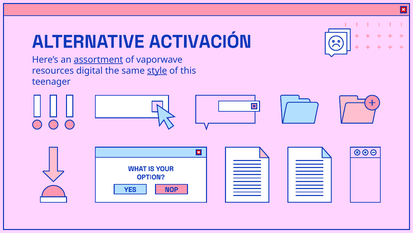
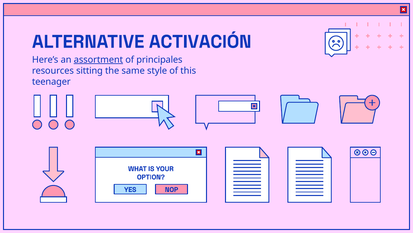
vaporwave: vaporwave -> principales (159, 60)
digital: digital -> sitting (90, 71)
style underline: present -> none (157, 71)
